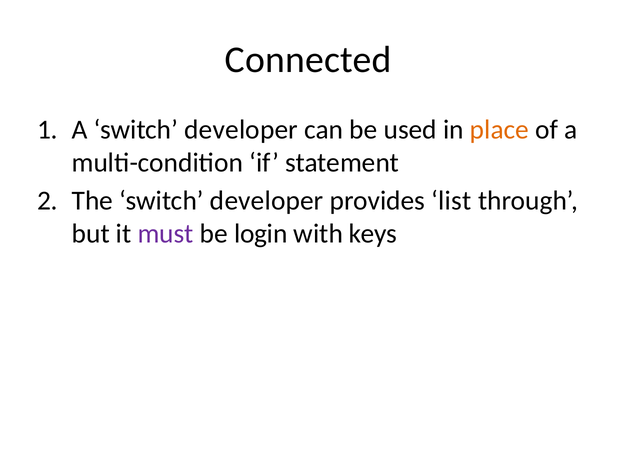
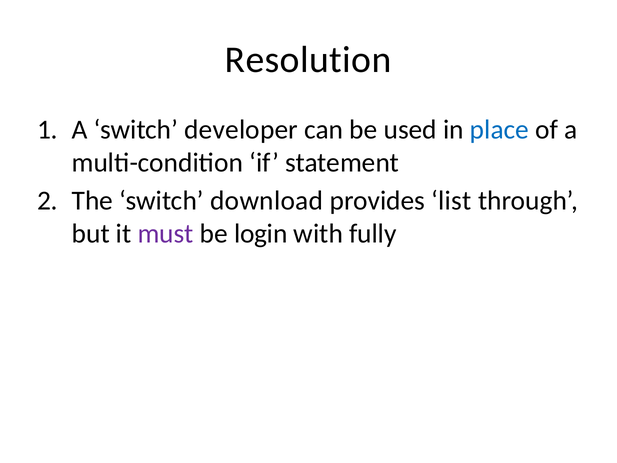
Connected: Connected -> Resolution (308, 60)
place colour: orange -> blue (499, 129)
The switch developer: developer -> download (267, 201)
keys: keys -> fully (373, 234)
